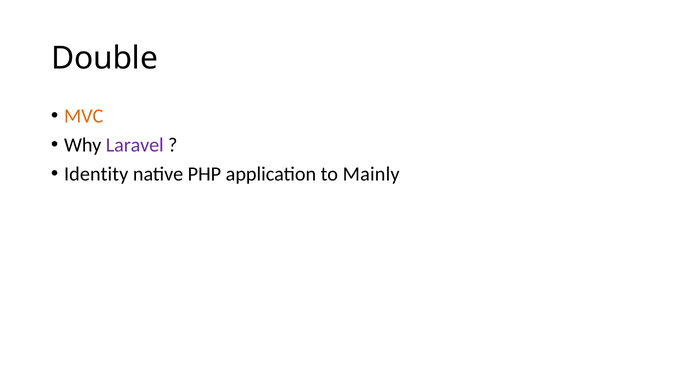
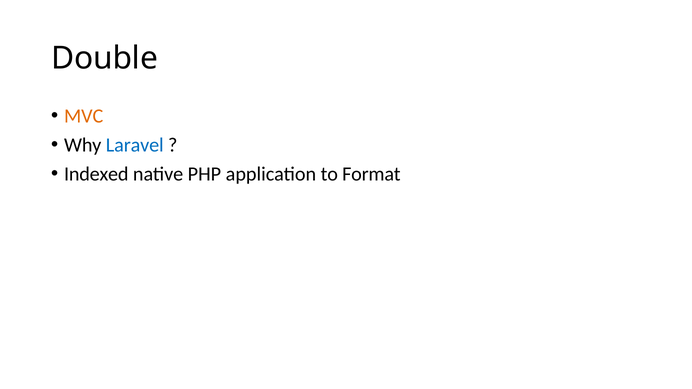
Laravel colour: purple -> blue (135, 145)
Identity: Identity -> Indexed (96, 174)
Mainly: Mainly -> Format (371, 174)
